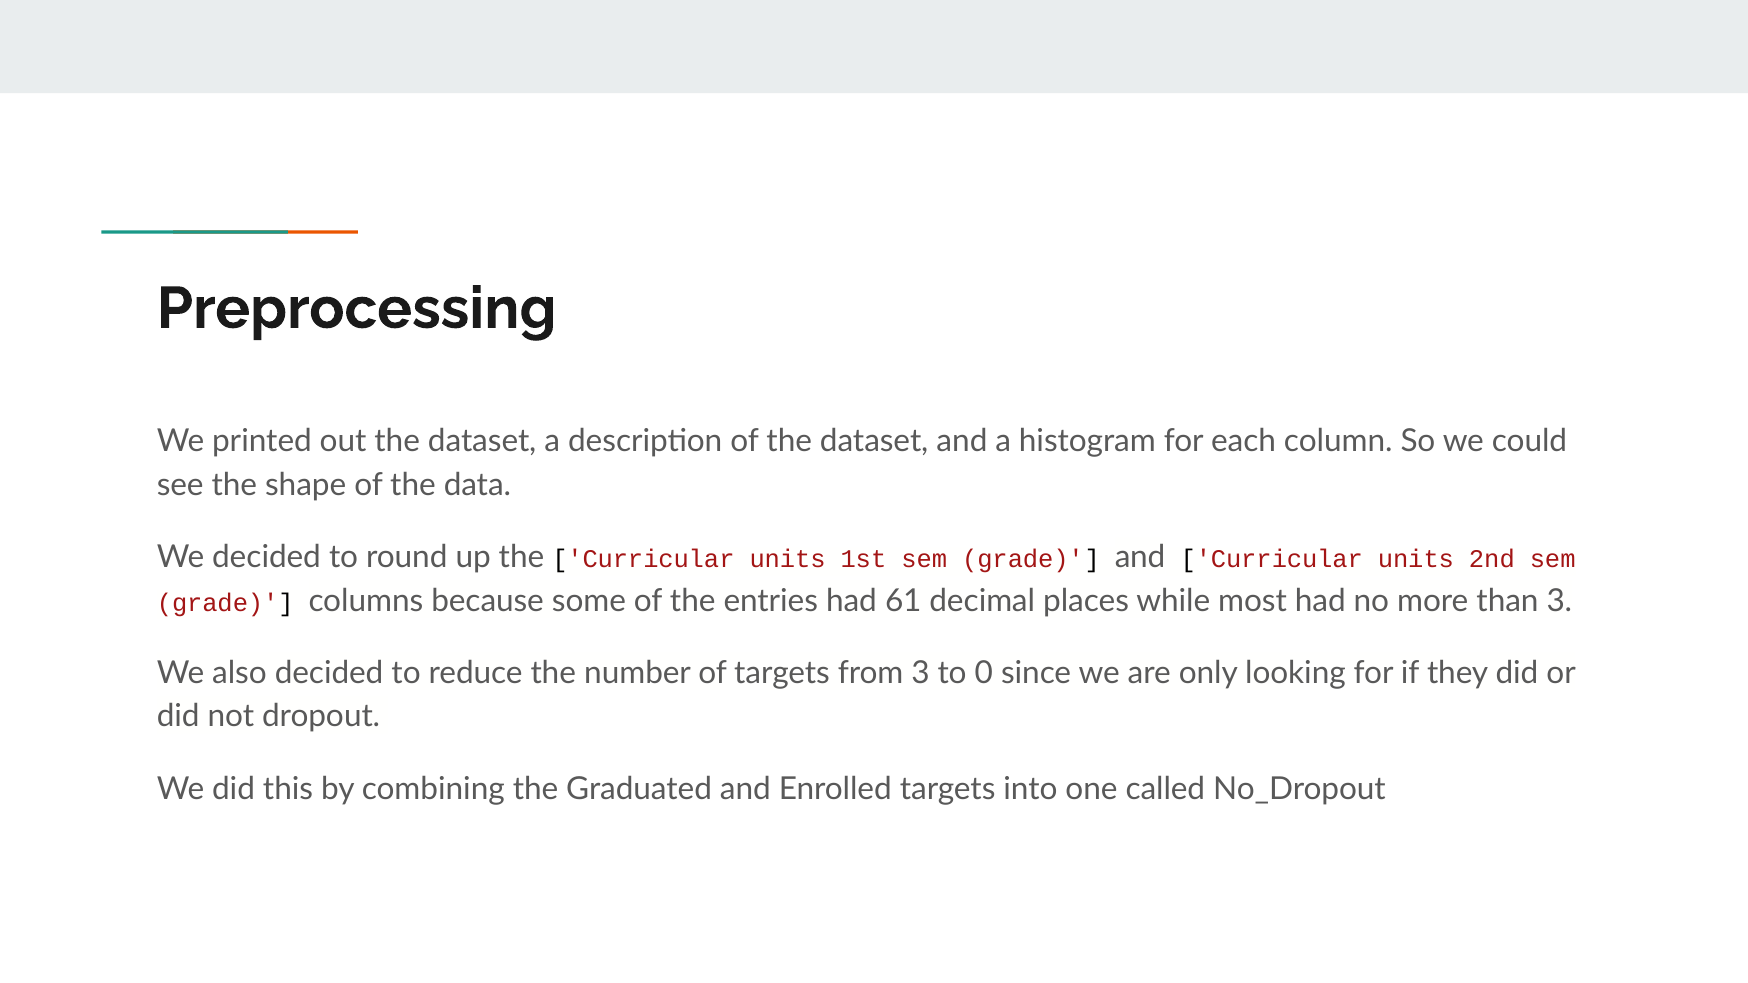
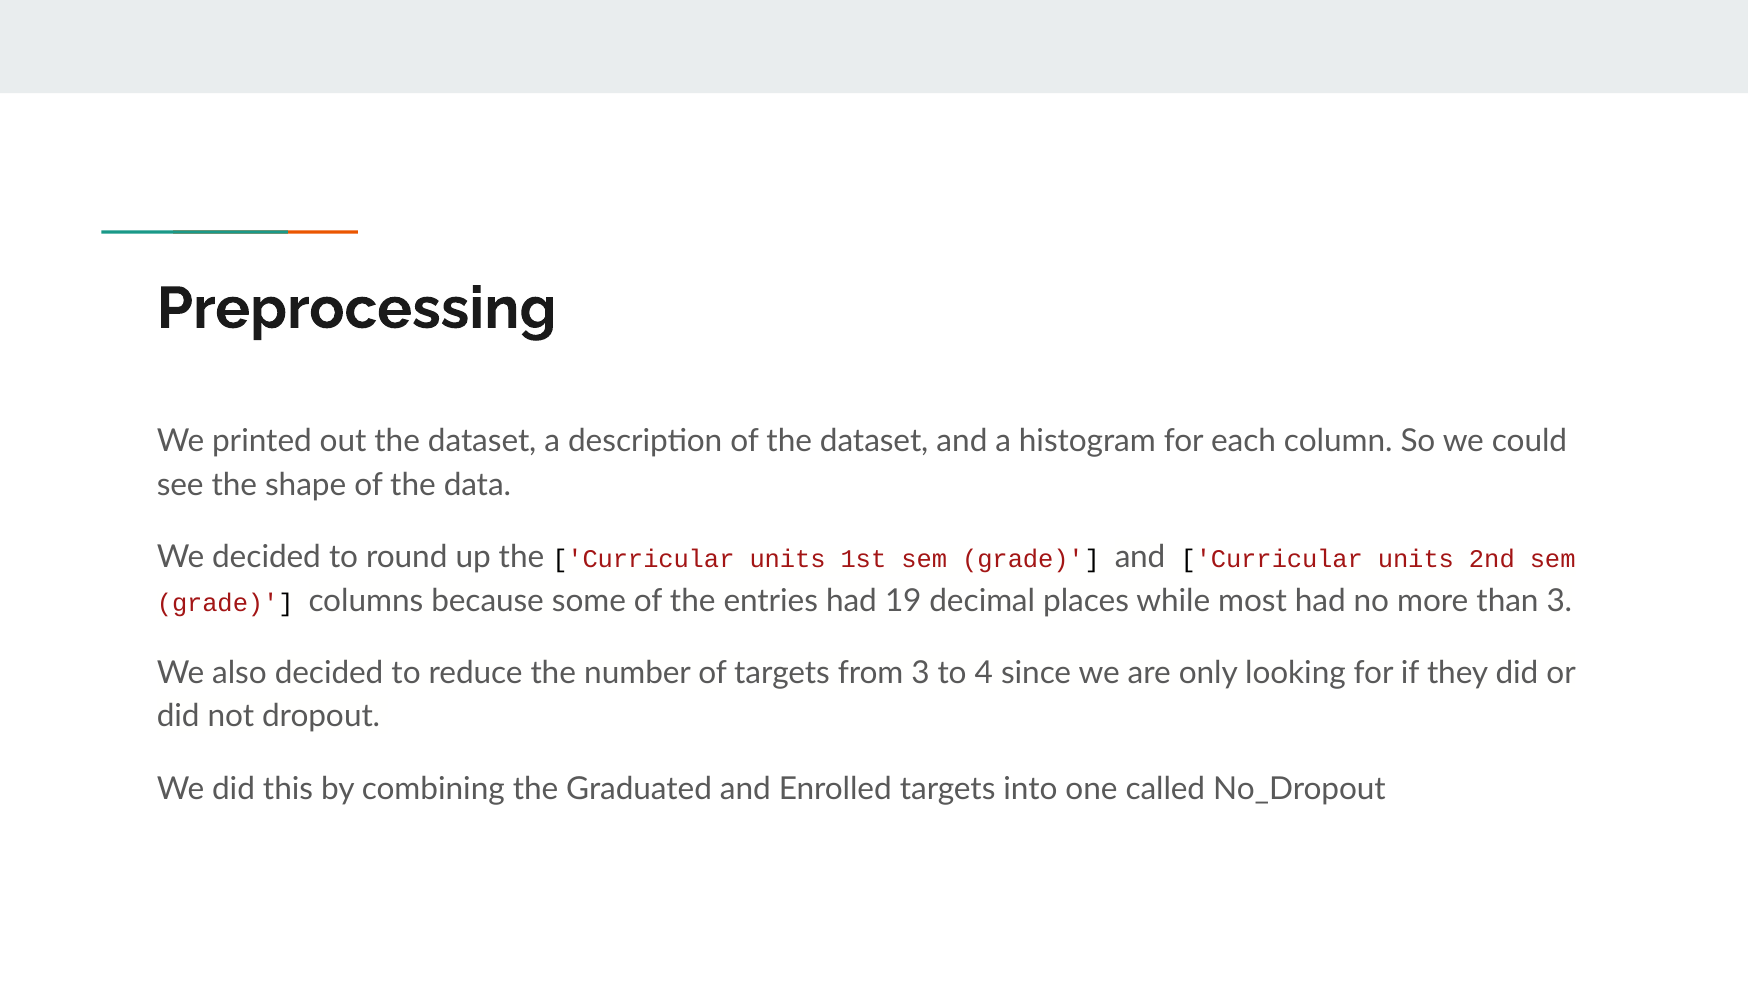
61: 61 -> 19 (903, 601)
0: 0 -> 4 (984, 673)
